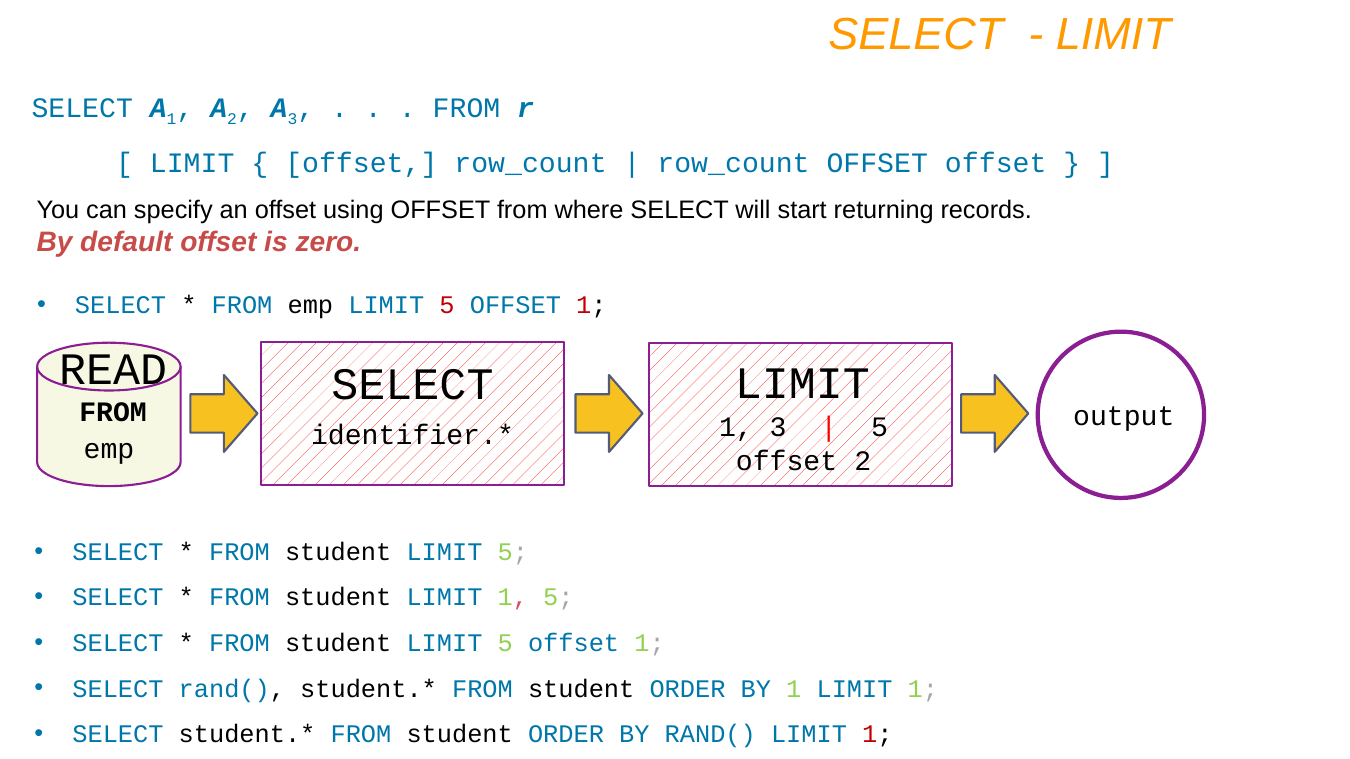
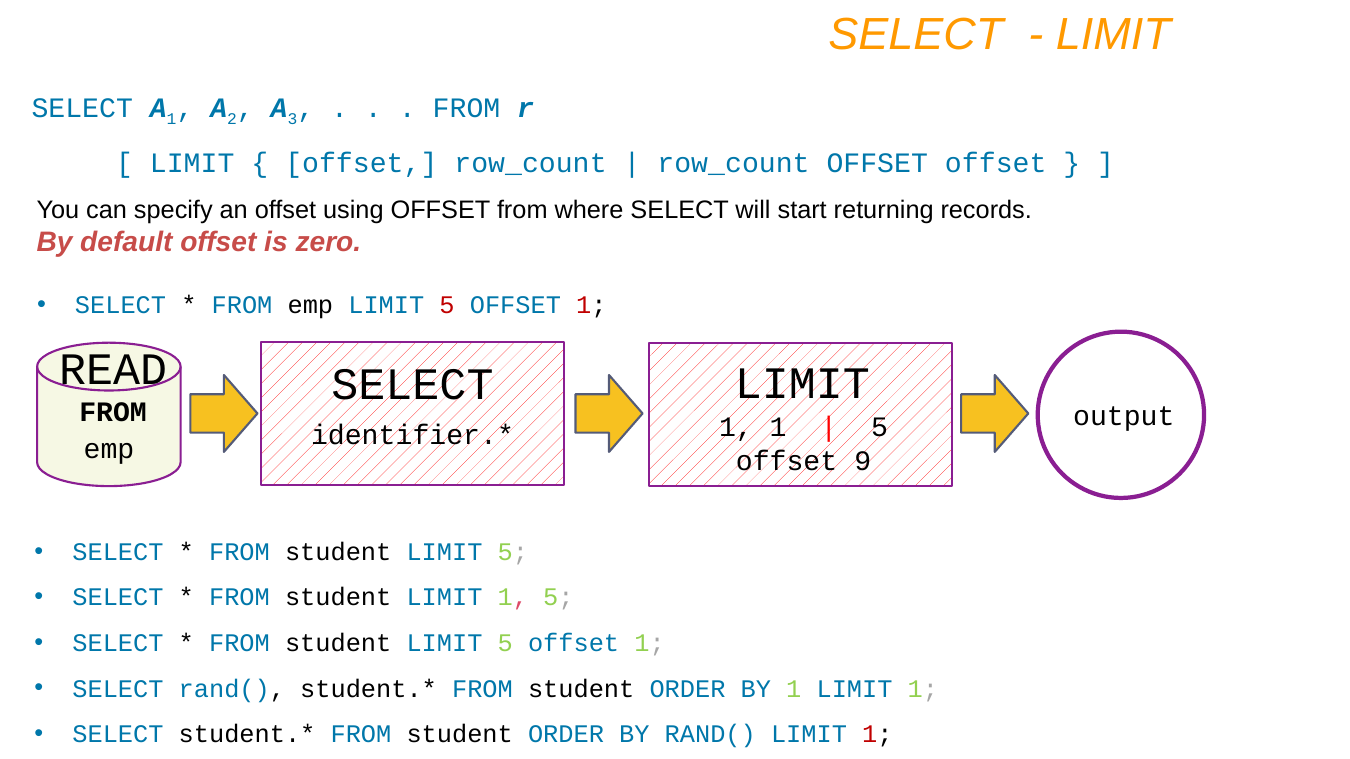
1 3: 3 -> 1 (778, 428)
offset 2: 2 -> 9 (863, 461)
